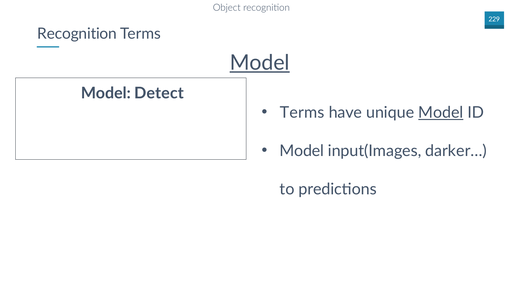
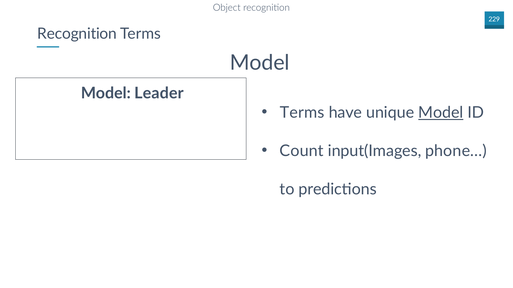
Model underline: present -> none (260, 63)
Detect: Detect -> Leader (159, 94)
Model: Model -> Count (302, 151)
darker…: darker… -> phone… (456, 151)
